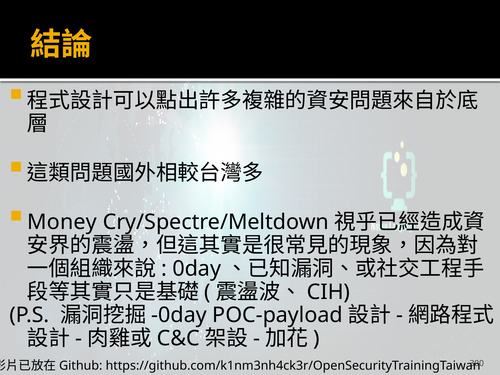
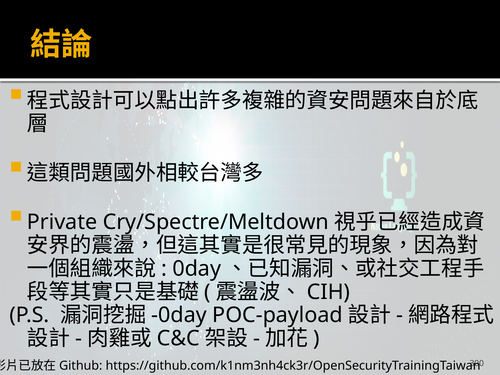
Money: Money -> Private (62, 222)
